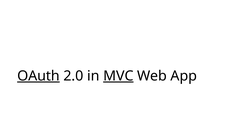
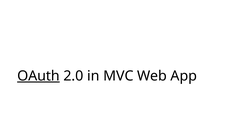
MVC underline: present -> none (118, 76)
